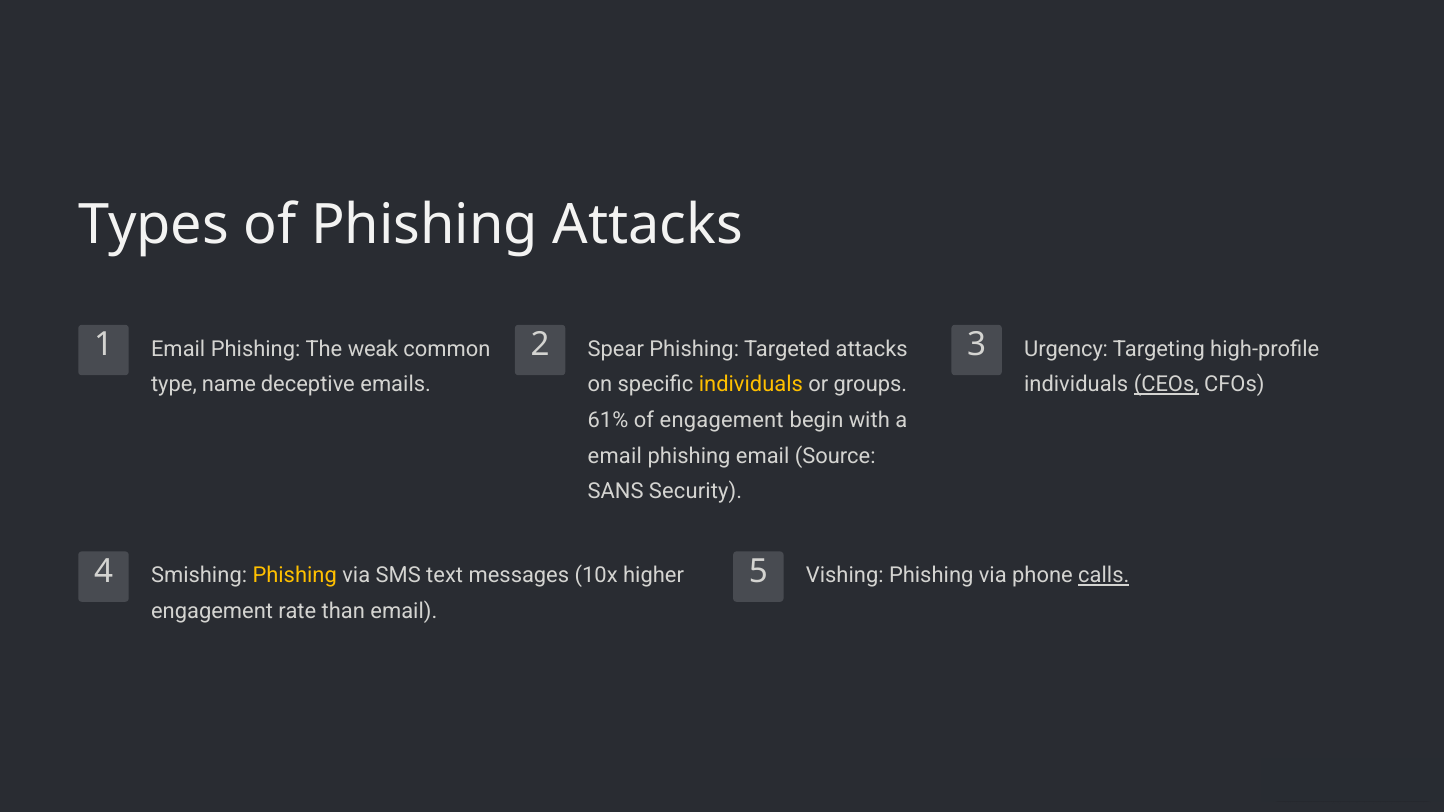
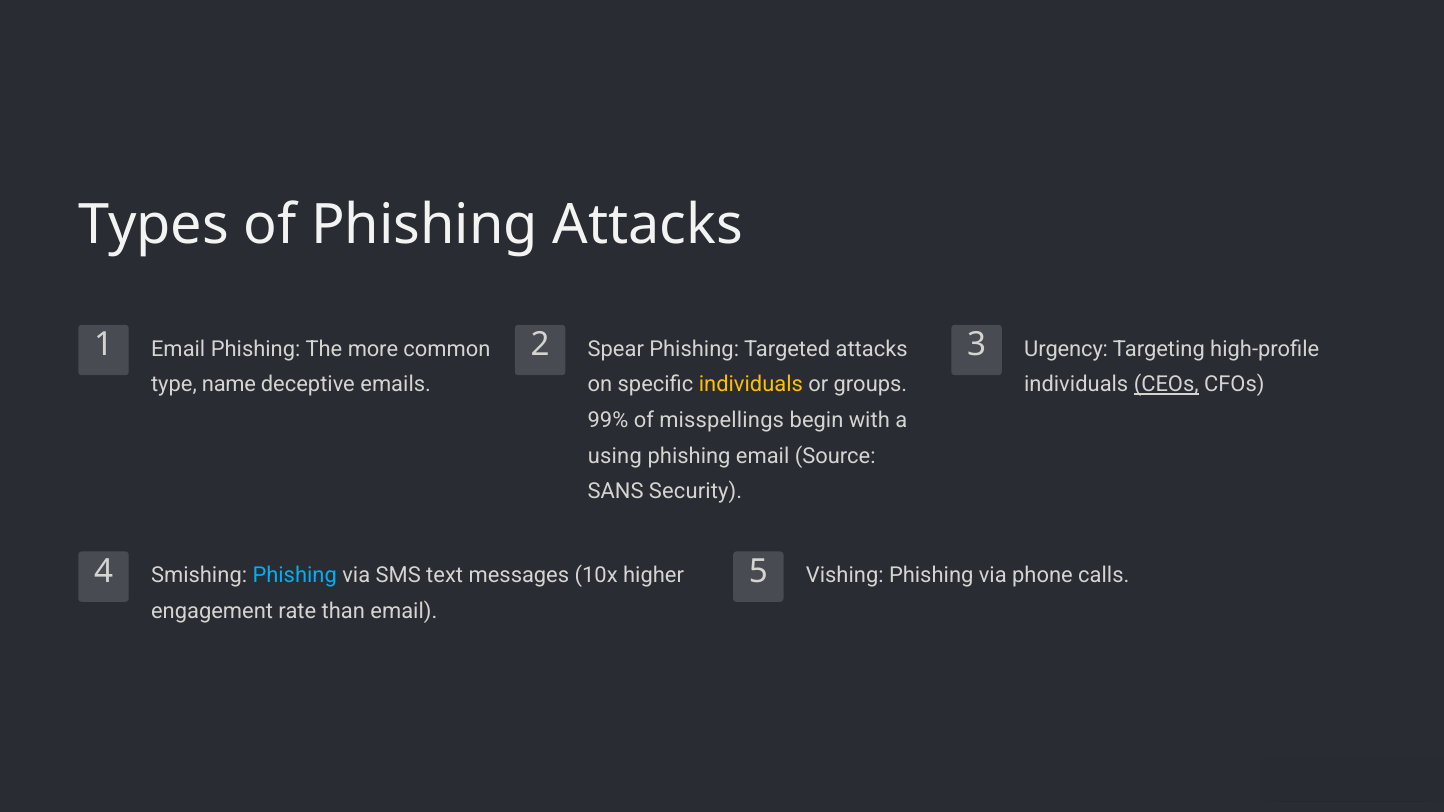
weak: weak -> more (373, 349)
61%: 61% -> 99% (608, 420)
of engagement: engagement -> misspellings (722, 420)
email: email -> using (615, 456)
Phishing colour: yellow -> light blue (295, 576)
calls underline: present -> none (1104, 576)
